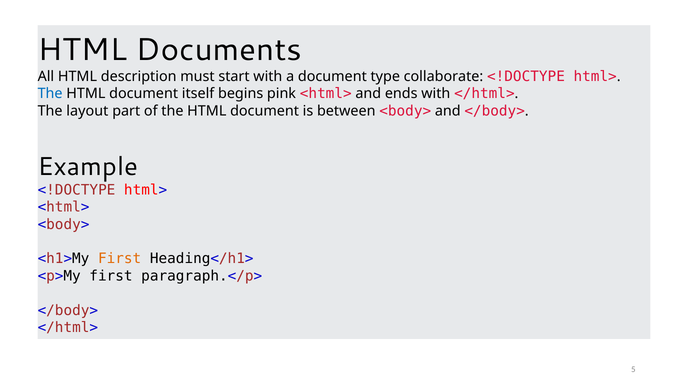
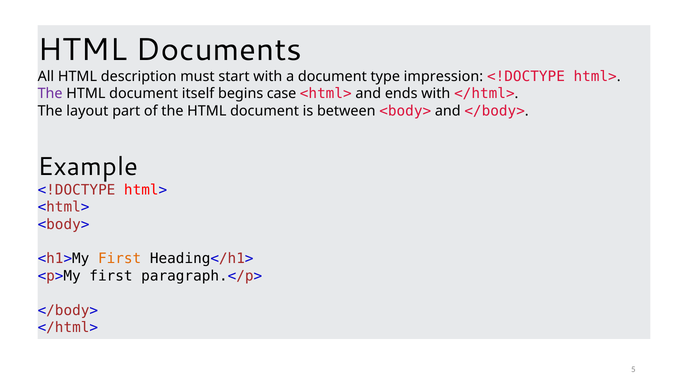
collaborate: collaborate -> impression (443, 76)
The colour: blue -> purple (50, 94)
pink: pink -> case (282, 94)
